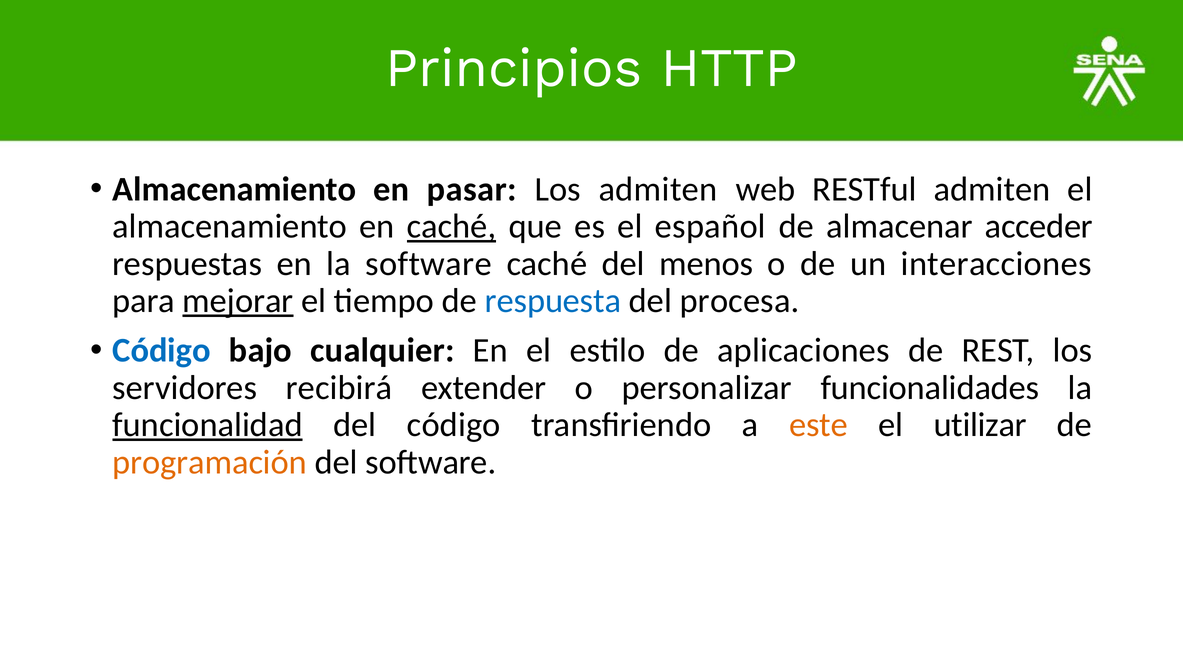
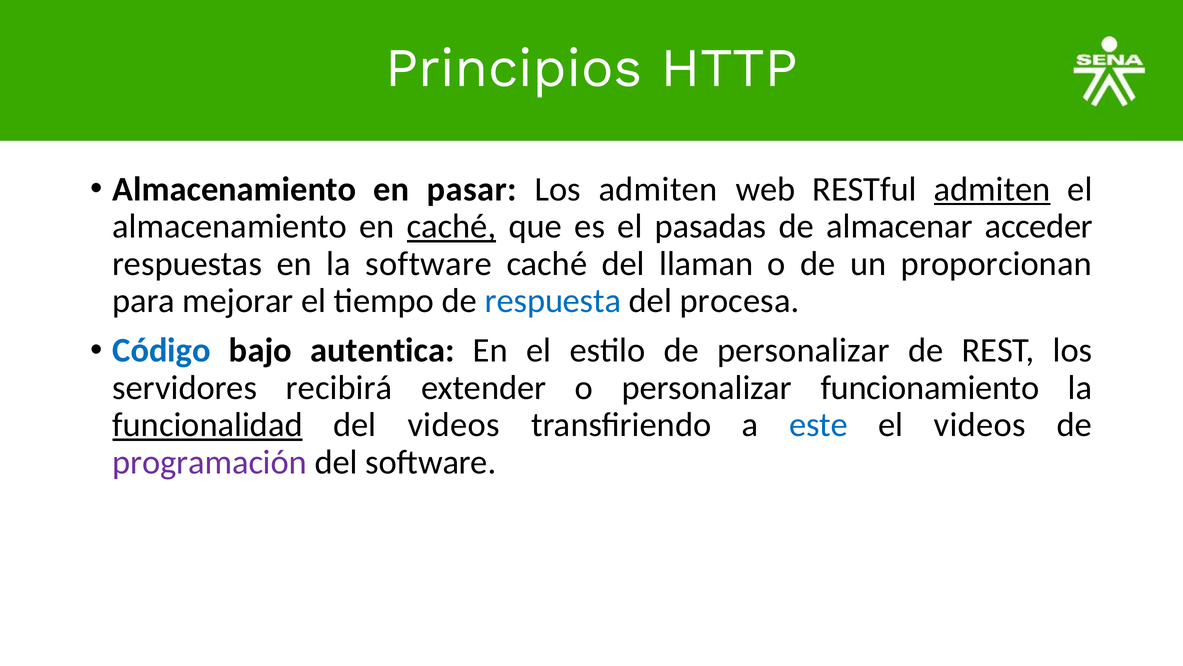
admiten underline: none -> present (992, 189)
español: español -> pasadas (711, 226)
menos: menos -> llaman (706, 263)
interacciones: interacciones -> proporcionan (996, 263)
mejorar underline: present -> none (238, 301)
cualquier: cualquier -> autentica (383, 350)
de aplicaciones: aplicaciones -> personalizar (803, 350)
funcionalidades: funcionalidades -> funcionamiento (930, 387)
del código: código -> videos (454, 425)
este colour: orange -> blue (818, 425)
el utilizar: utilizar -> videos (980, 425)
programación colour: orange -> purple (210, 462)
